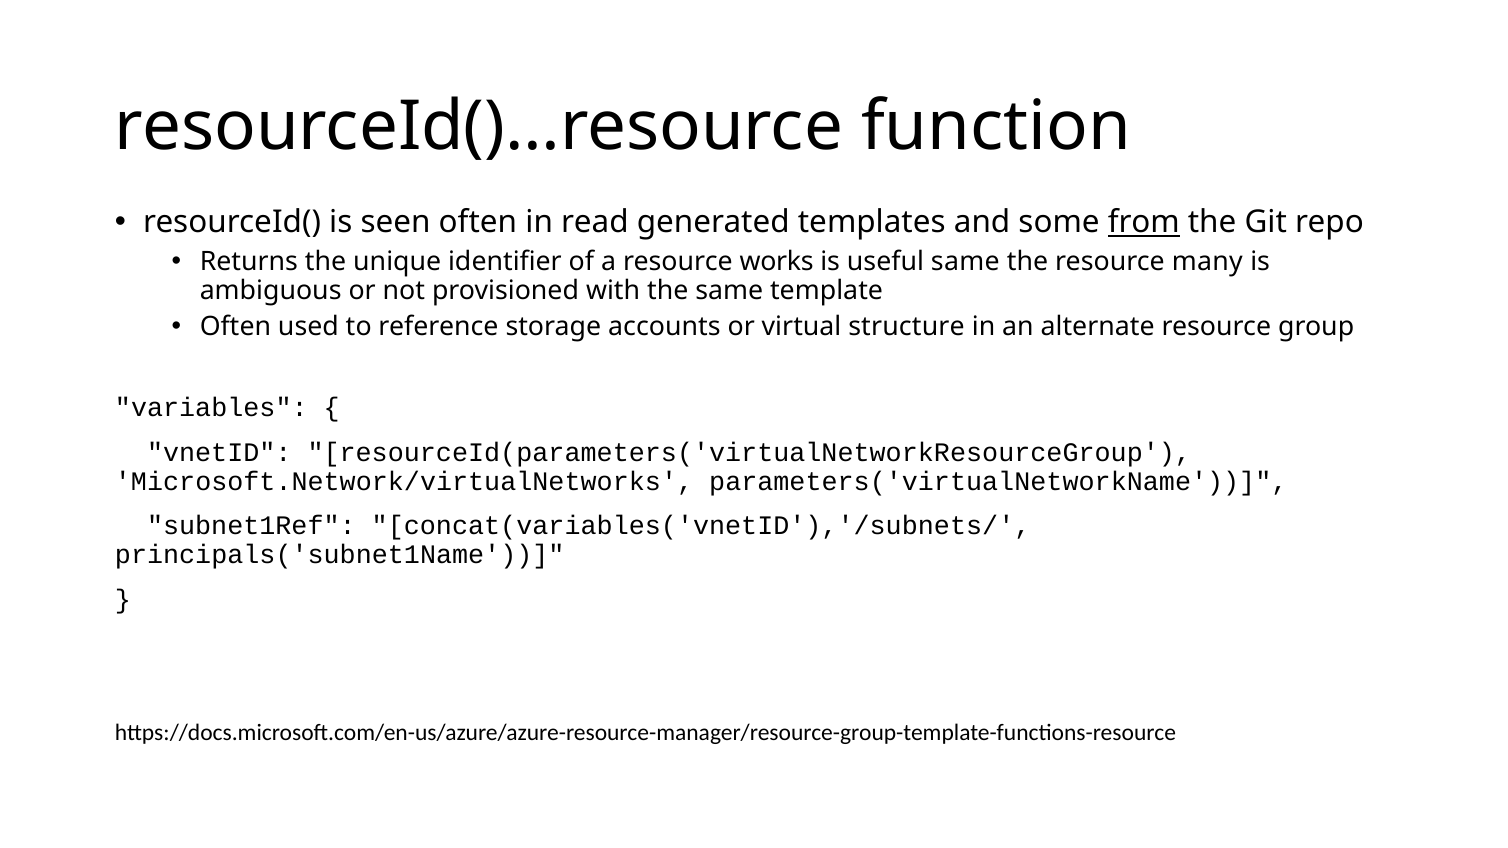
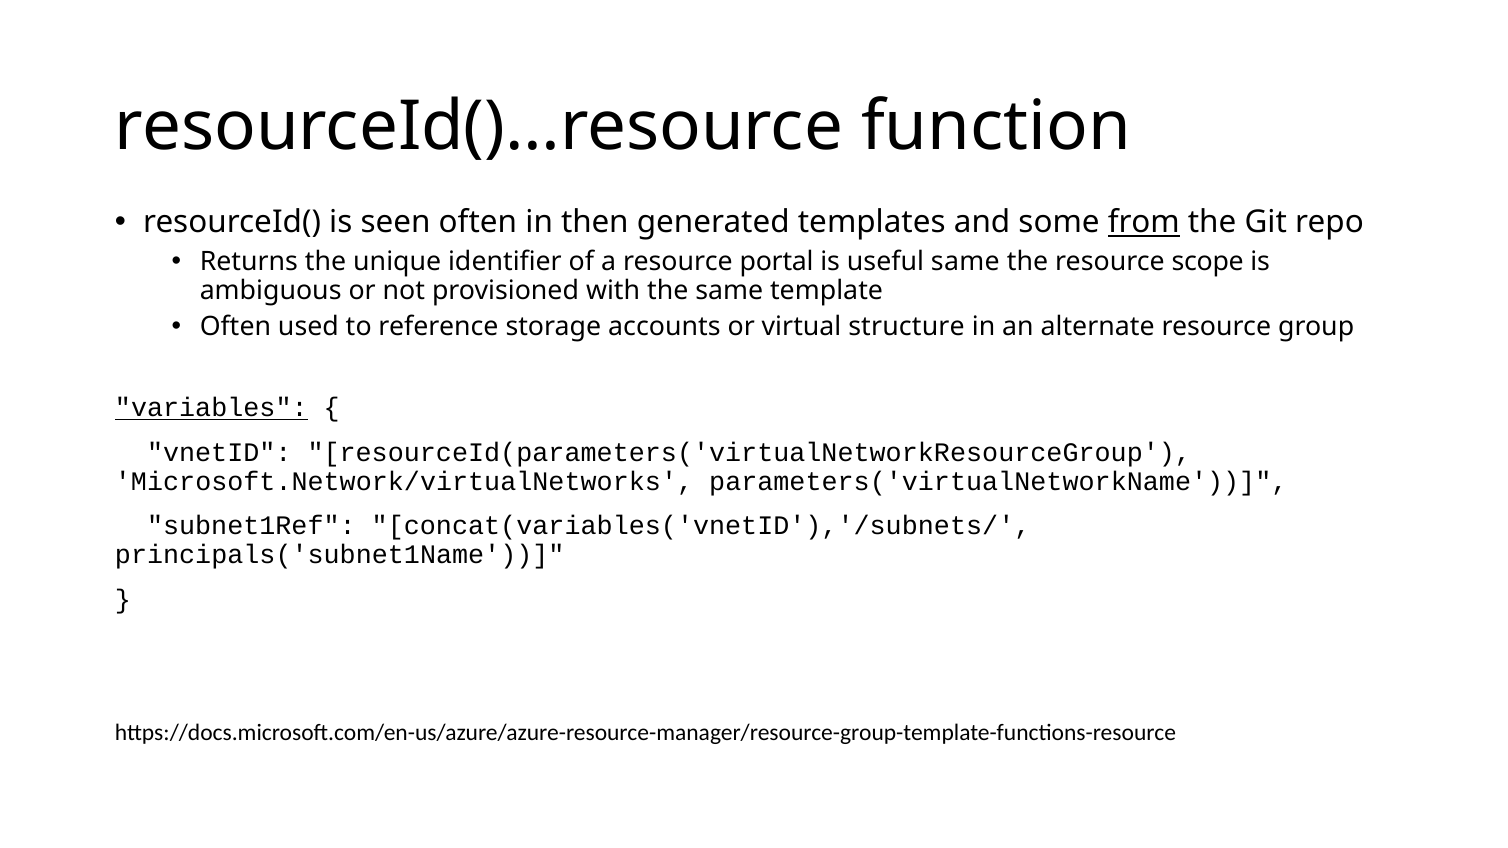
read: read -> then (595, 222)
works: works -> portal (777, 261)
many: many -> scope (1208, 261)
variables underline: none -> present (211, 408)
